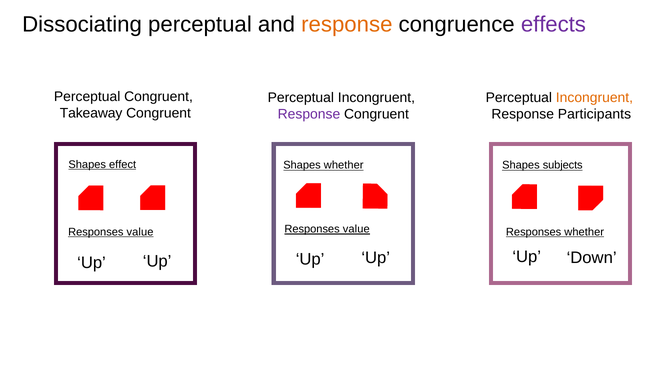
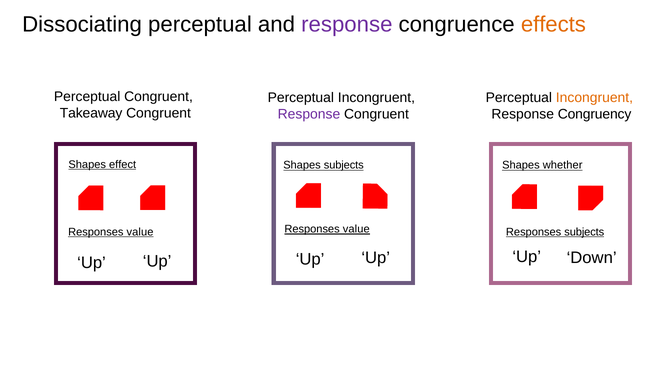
response colour: orange -> purple (347, 24)
effects colour: purple -> orange (553, 24)
Participants: Participants -> Congruency (595, 115)
Shapes whether: whether -> subjects (344, 165)
subjects: subjects -> whether (563, 165)
Responses whether: whether -> subjects (584, 232)
